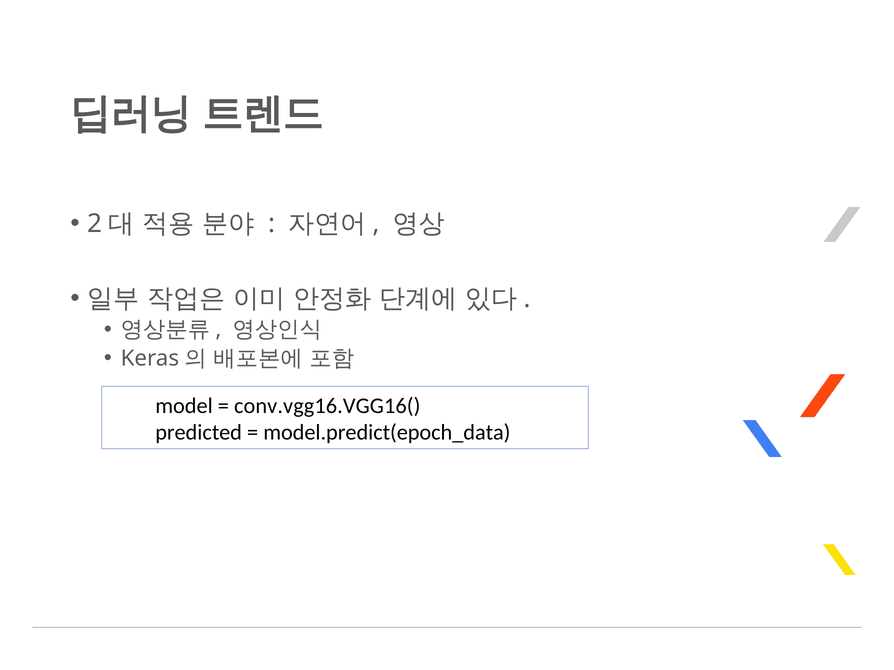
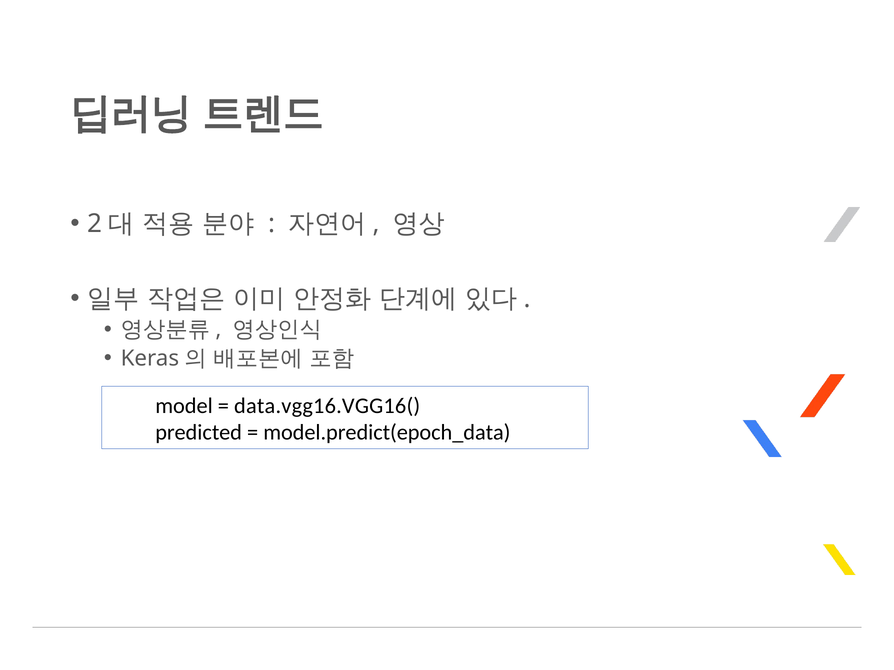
conv.vgg16.VGG16(: conv.vgg16.VGG16( -> data.vgg16.VGG16( (327, 406)
